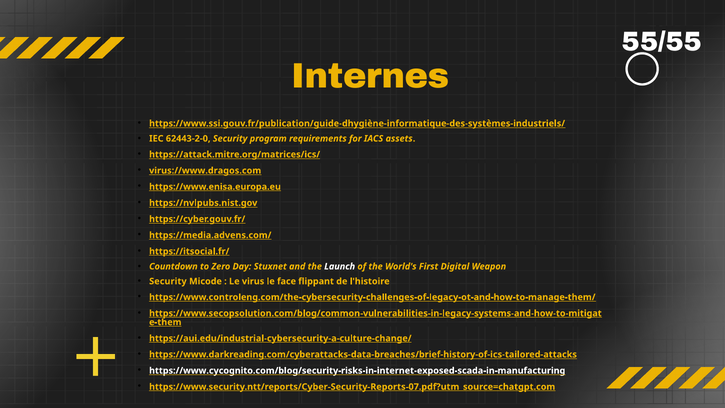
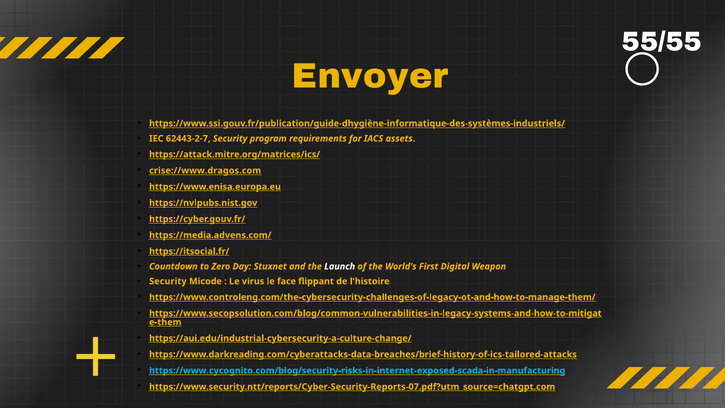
Internes: Internes -> Envoyer (370, 76)
62443-2-0: 62443-2-0 -> 62443-2-7 (188, 139)
virus://www.dragos.com: virus://www.dragos.com -> crise://www.dragos.com (205, 171)
https://www.cycognito.com/blog/security-risks-in-internet-exposed-scada-in-manufacturing colour: white -> light blue (357, 370)
